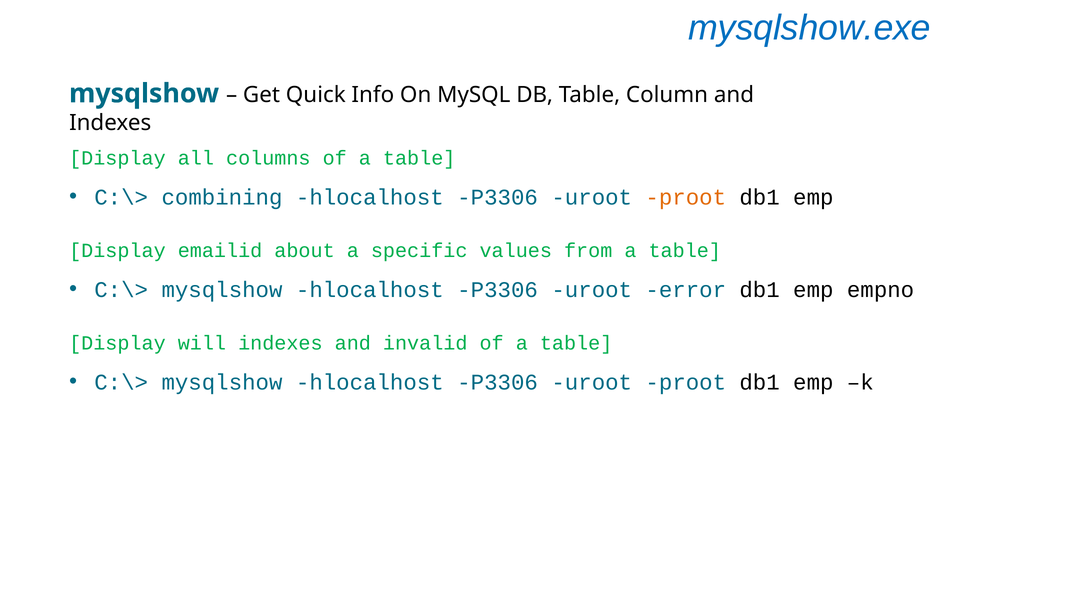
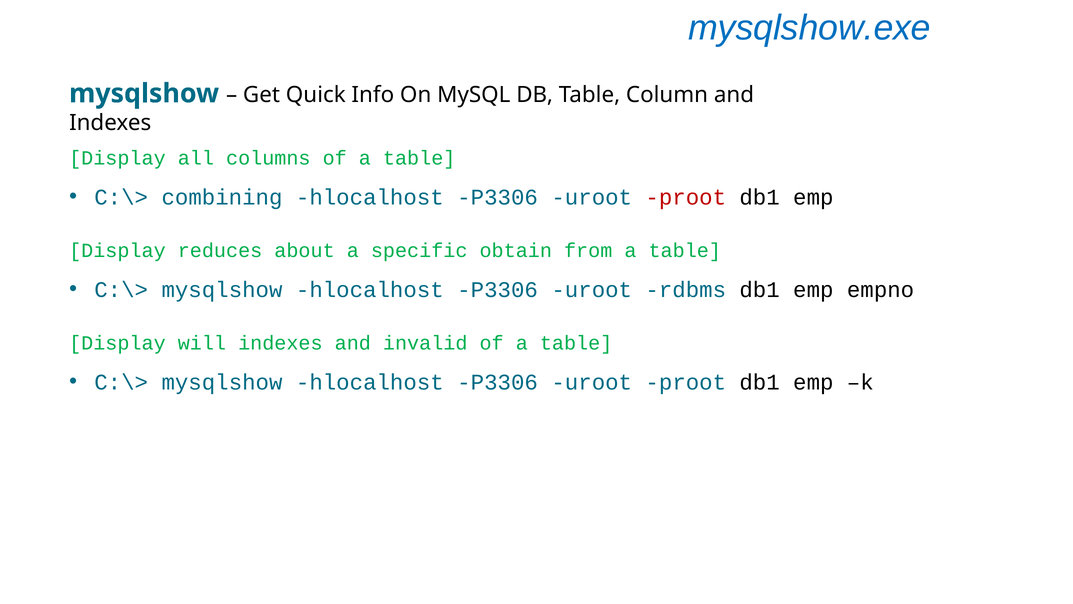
proot colour: orange -> red (686, 197)
emailid: emailid -> reduces (220, 250)
values: values -> obtain (516, 250)
error: error -> rdbms (686, 290)
